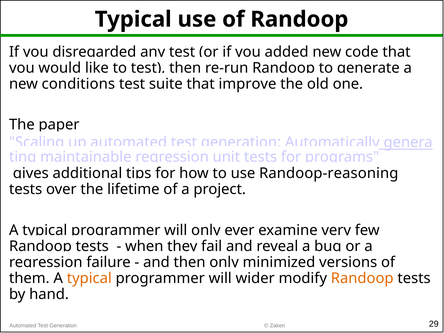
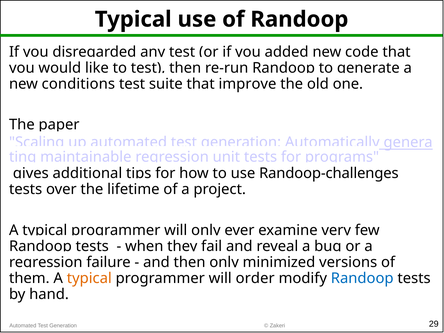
Randoop-reasoning: Randoop-reasoning -> Randoop-challenges (329, 173)
wider: wider -> order (255, 278)
Randoop colour: orange -> blue (362, 278)
